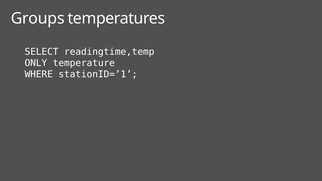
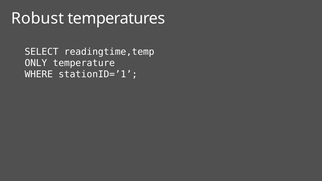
Groups: Groups -> Robust (38, 18)
